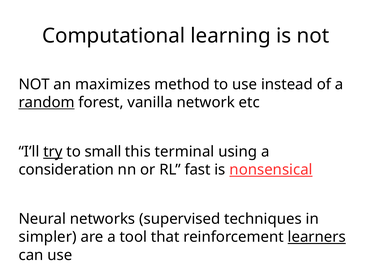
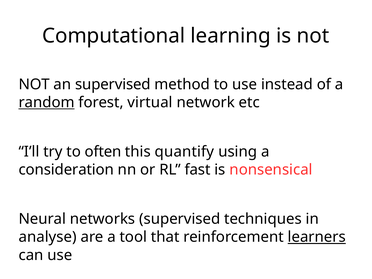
an maximizes: maximizes -> supervised (113, 84)
vanilla: vanilla -> virtual (150, 102)
try underline: present -> none (53, 152)
small: small -> often (103, 152)
terminal: terminal -> quantify (184, 152)
nonsensical underline: present -> none (271, 170)
simpler: simpler -> analyse (48, 237)
